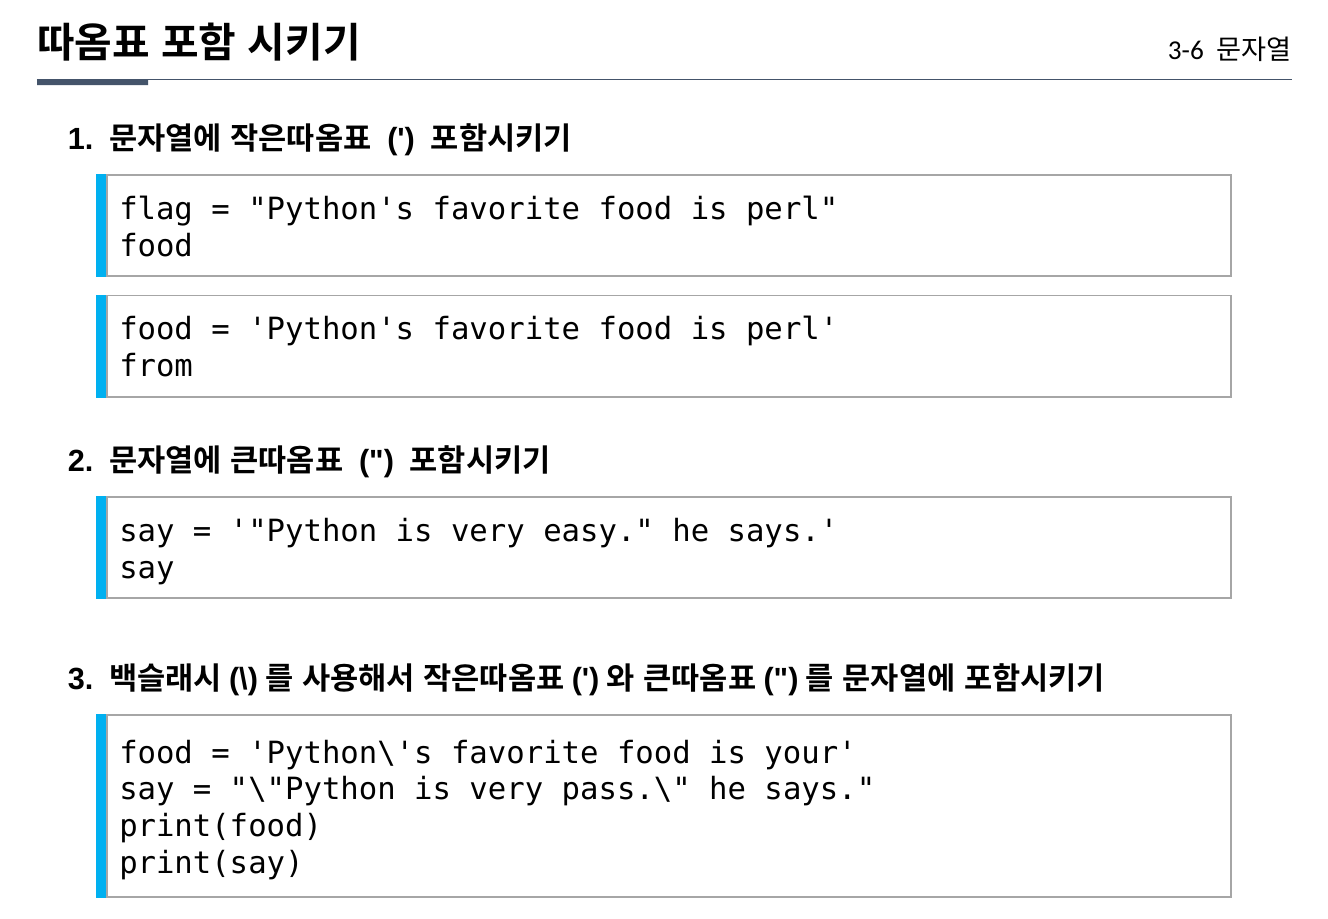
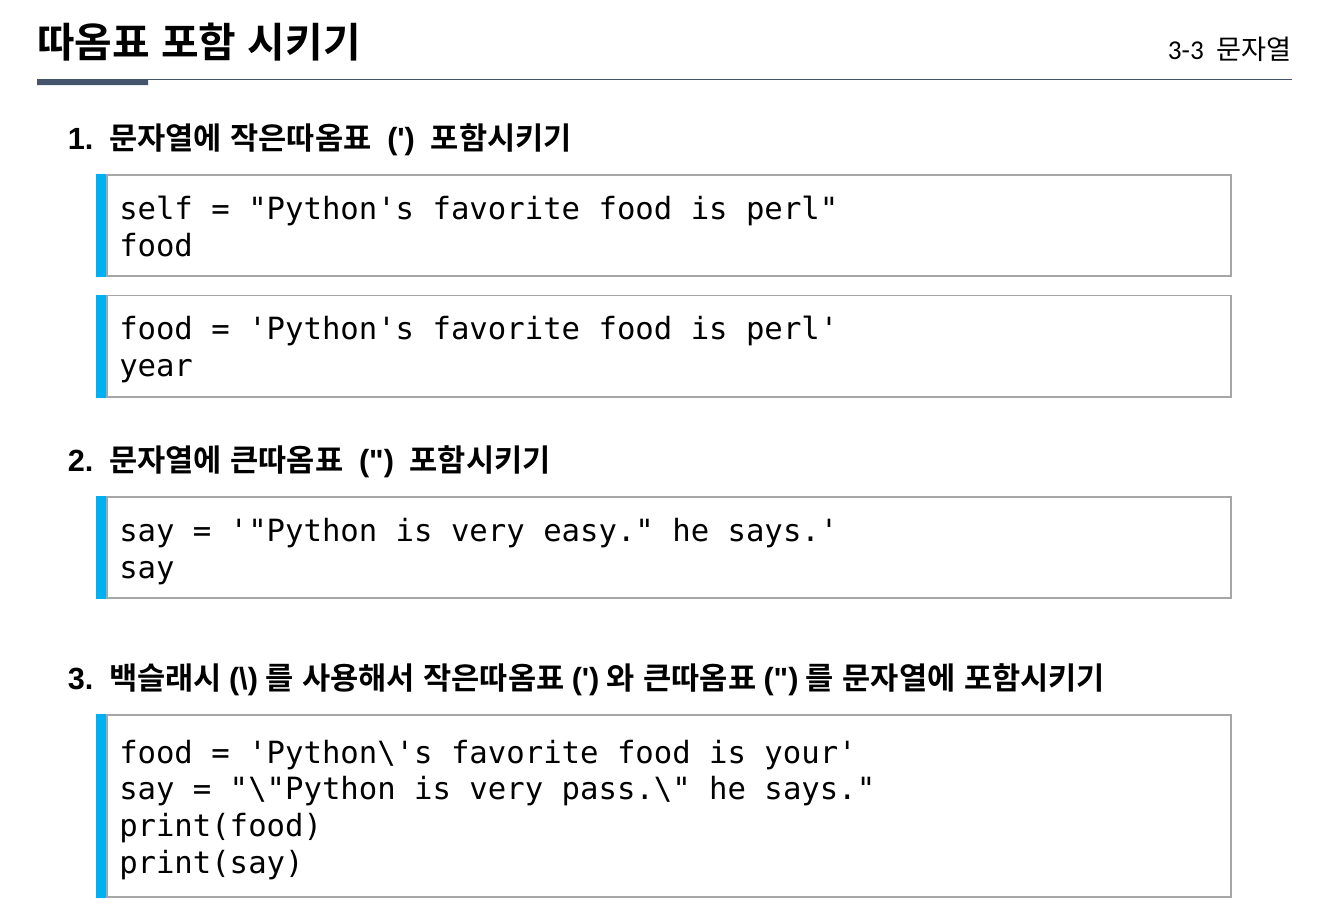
3-6: 3-6 -> 3-3 (1186, 50)
flag: flag -> self (156, 209)
from: from -> year (156, 367)
